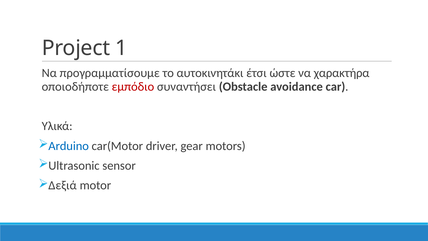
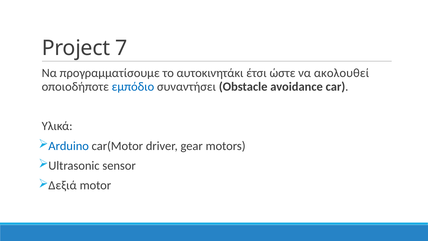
1: 1 -> 7 (121, 48)
χαρακτήρα: χαρακτήρα -> ακολουθεί (342, 73)
εμπόδιο colour: red -> blue (133, 87)
